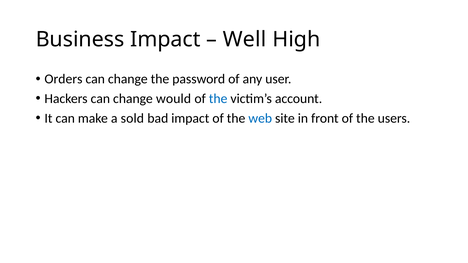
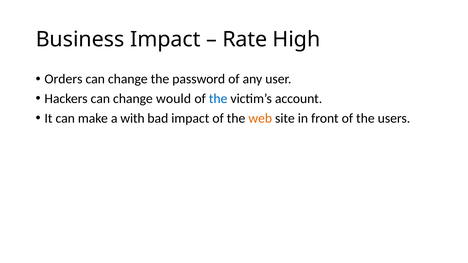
Well: Well -> Rate (245, 39)
sold: sold -> with (133, 118)
web colour: blue -> orange (260, 118)
